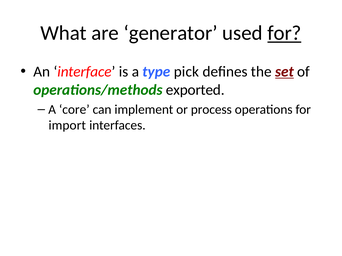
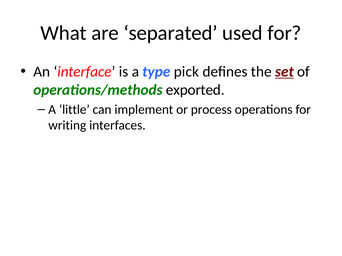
generator: generator -> separated (171, 33)
for underline: present -> none (284, 33)
core: core -> little (74, 110)
import: import -> writing (67, 126)
